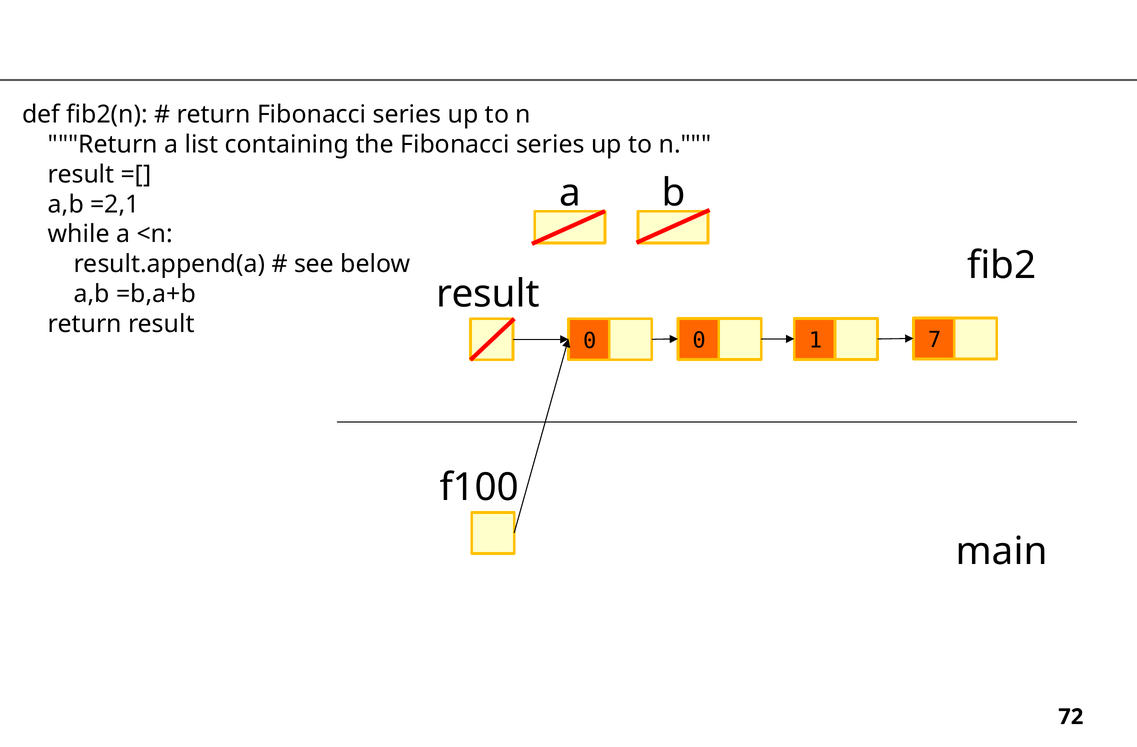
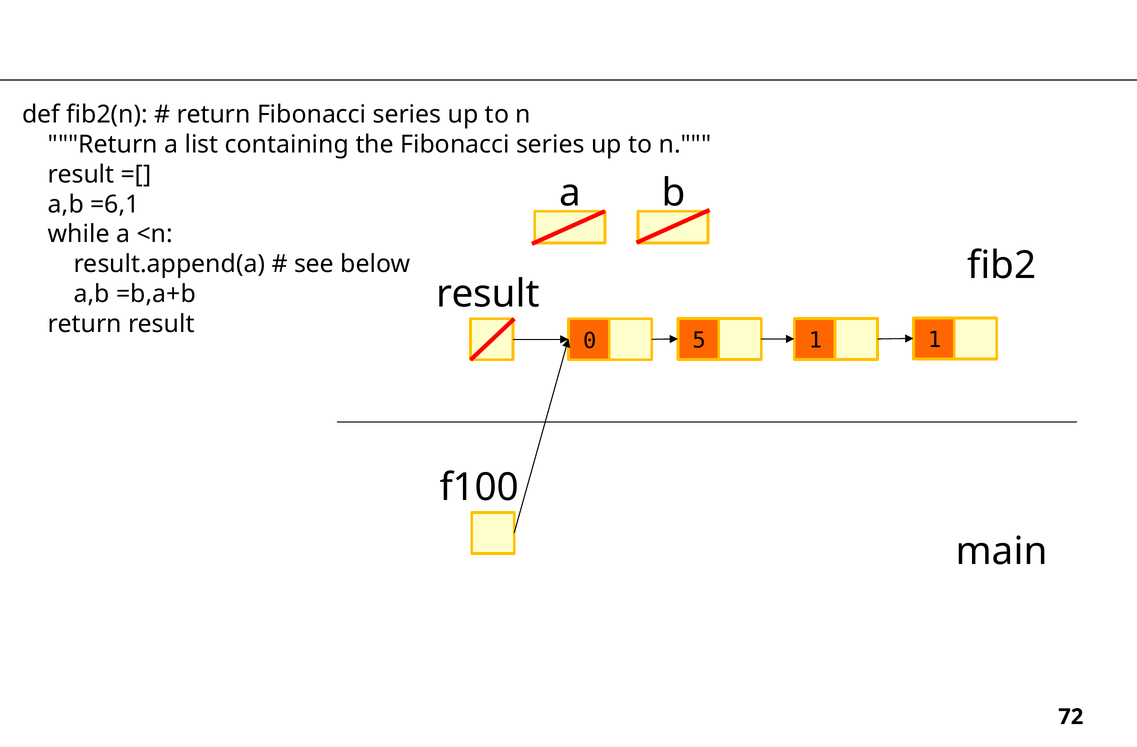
=2,1: =2,1 -> =6,1 (115, 204)
0 0: 0 -> 5 (699, 340)
1 7: 7 -> 1 (935, 340)
